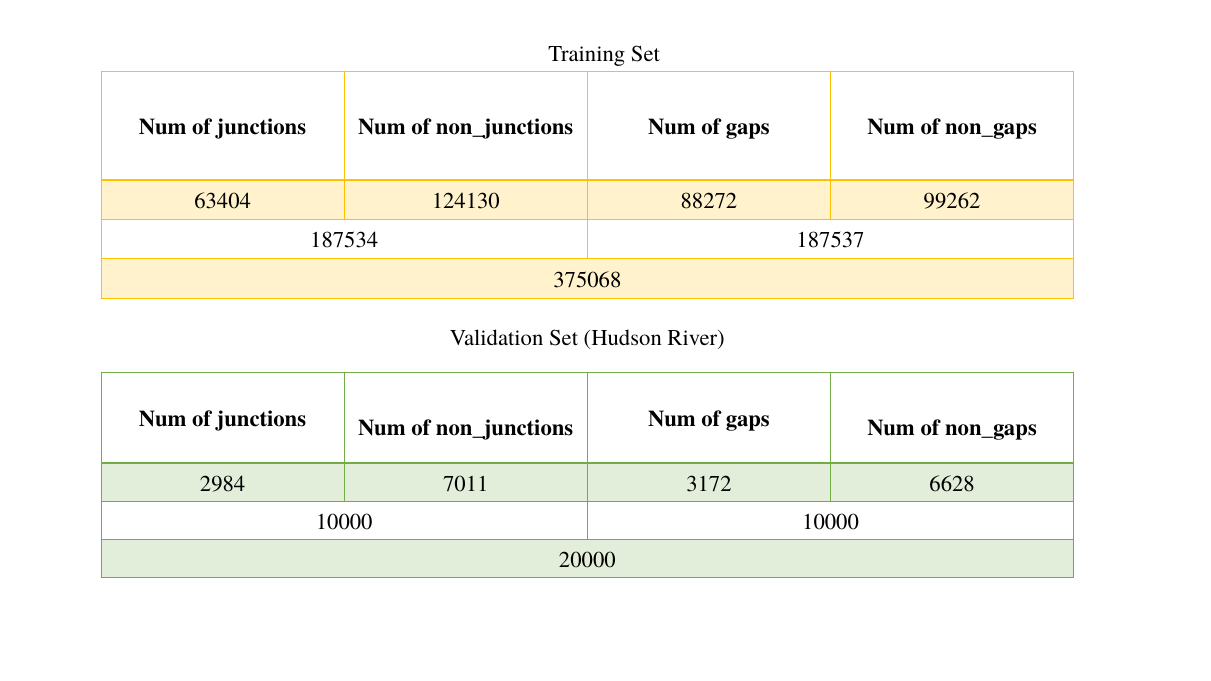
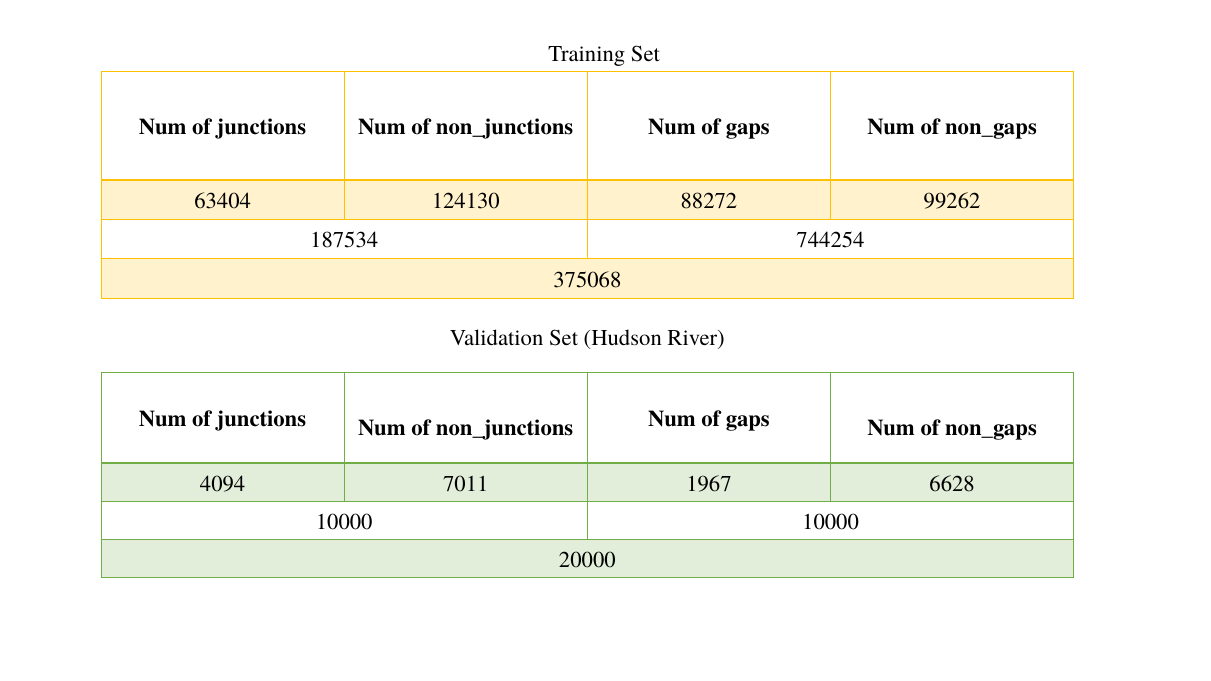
187537: 187537 -> 744254 (831, 240)
2984: 2984 -> 4094 (223, 484)
3172: 3172 -> 1967 (709, 484)
